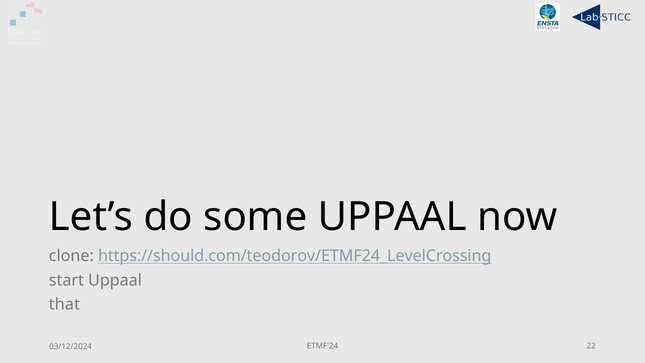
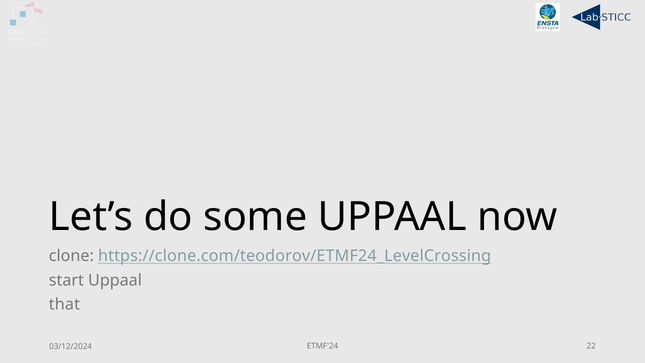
https://should.com/teodorov/ETMF24_LevelCrossing: https://should.com/teodorov/ETMF24_LevelCrossing -> https://clone.com/teodorov/ETMF24_LevelCrossing (295, 256)
